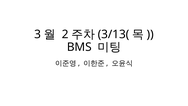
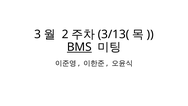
BMS underline: none -> present (79, 47)
